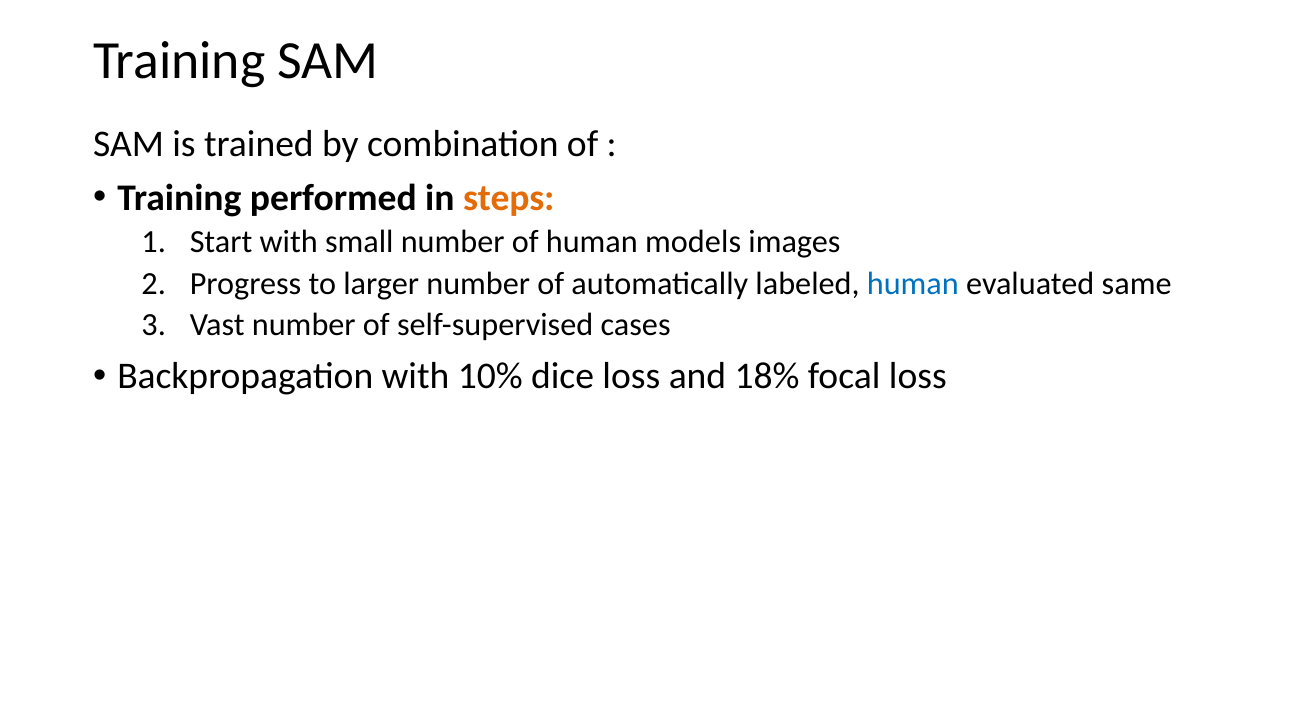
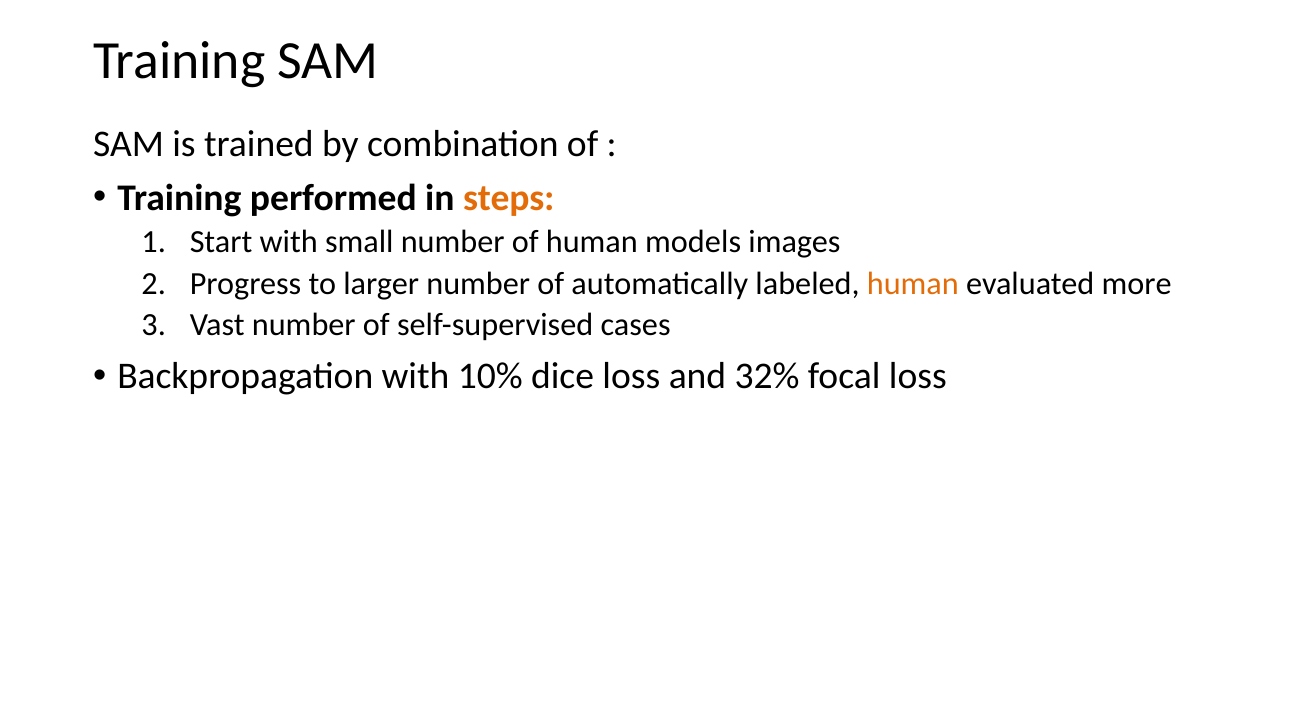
human colour: blue -> orange (913, 284)
same: same -> more (1137, 284)
18%: 18% -> 32% (767, 376)
